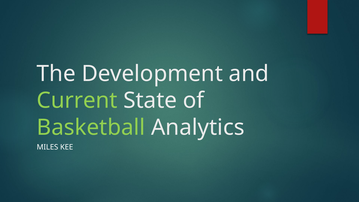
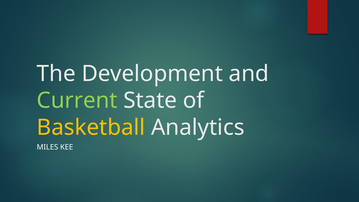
Basketball colour: light green -> yellow (91, 127)
